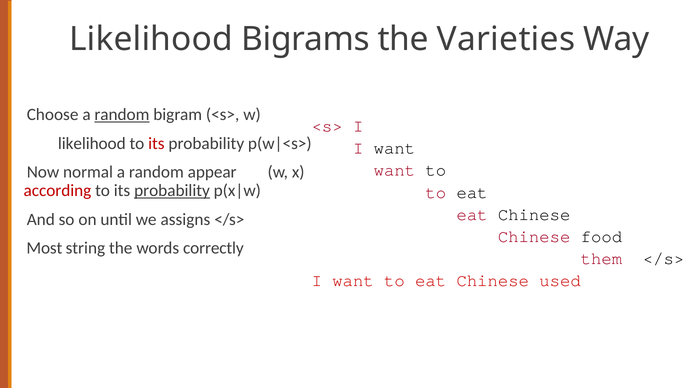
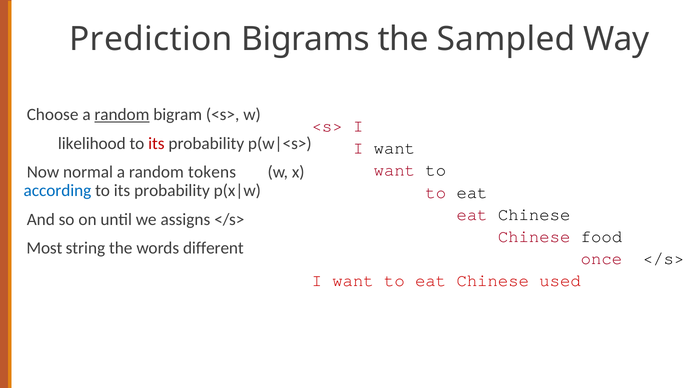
Likelihood: Likelihood -> Prediction (151, 39)
Varieties: Varieties -> Sampled (506, 39)
appear: appear -> tokens (212, 172)
according colour: red -> blue (57, 191)
probability underline: present -> none (172, 191)
correctly: correctly -> different (213, 248)
them: them -> once (601, 259)
